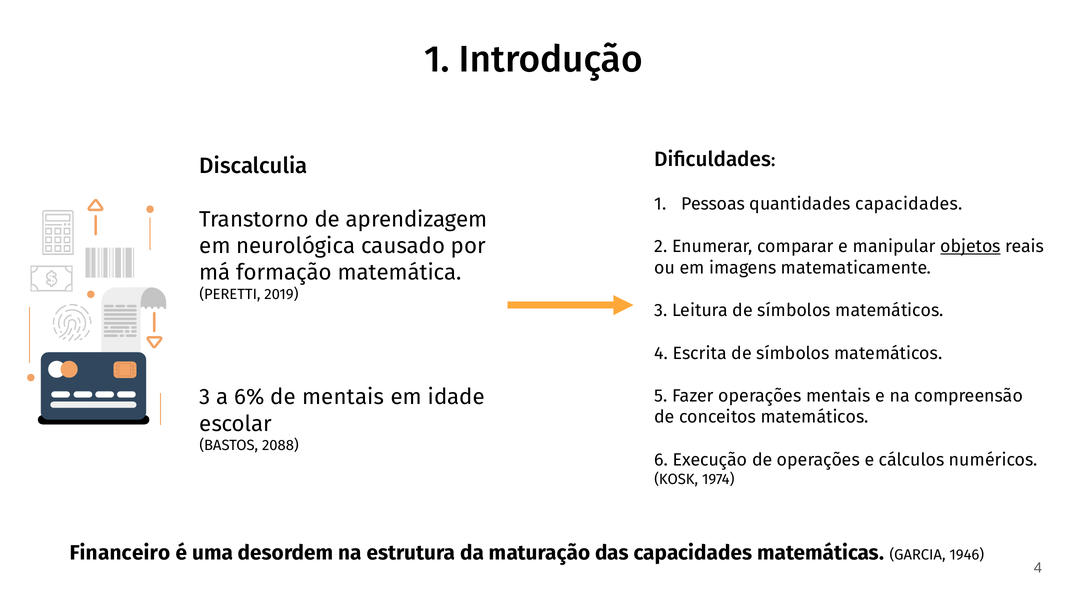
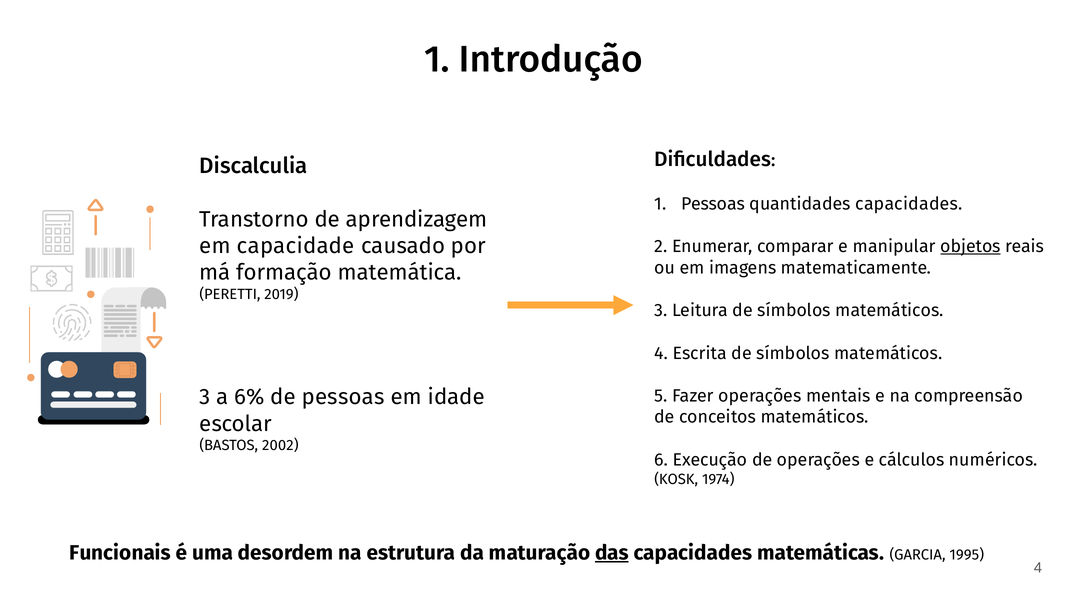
neurológica: neurológica -> capacidade (296, 246)
de mentais: mentais -> pessoas (343, 397)
2088: 2088 -> 2002 (280, 446)
Financeiro: Financeiro -> Funcionais (120, 553)
das underline: none -> present (612, 553)
1946: 1946 -> 1995 (967, 555)
